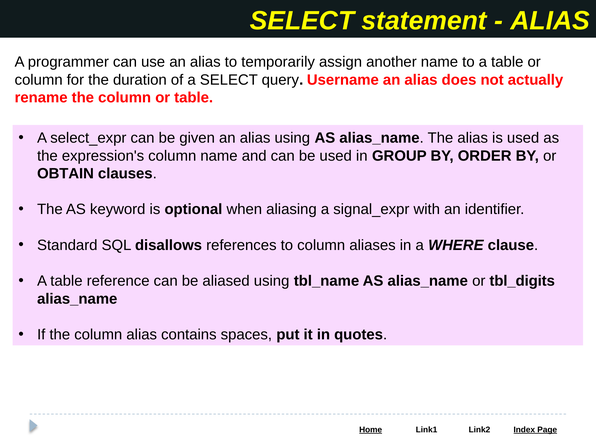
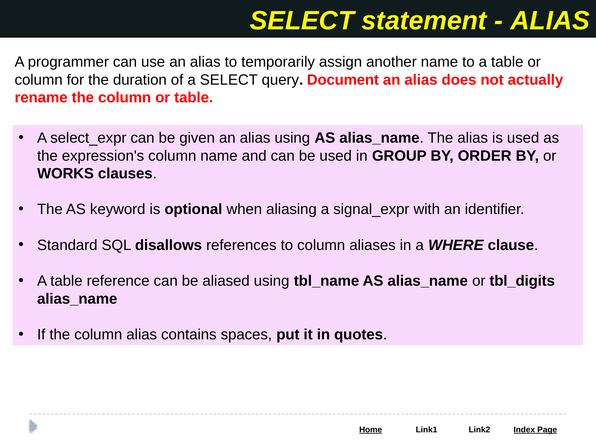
Username: Username -> Document (343, 80)
OBTAIN: OBTAIN -> WORKS (66, 174)
